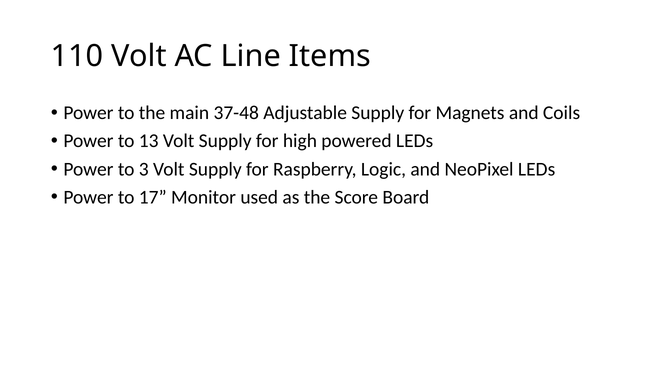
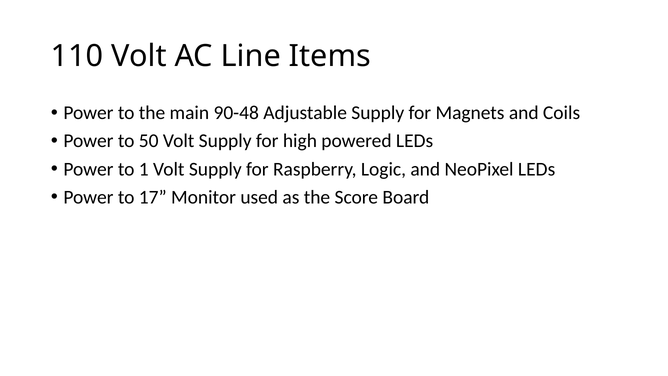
37-48: 37-48 -> 90-48 (236, 113)
13: 13 -> 50 (149, 141)
3: 3 -> 1 (144, 169)
